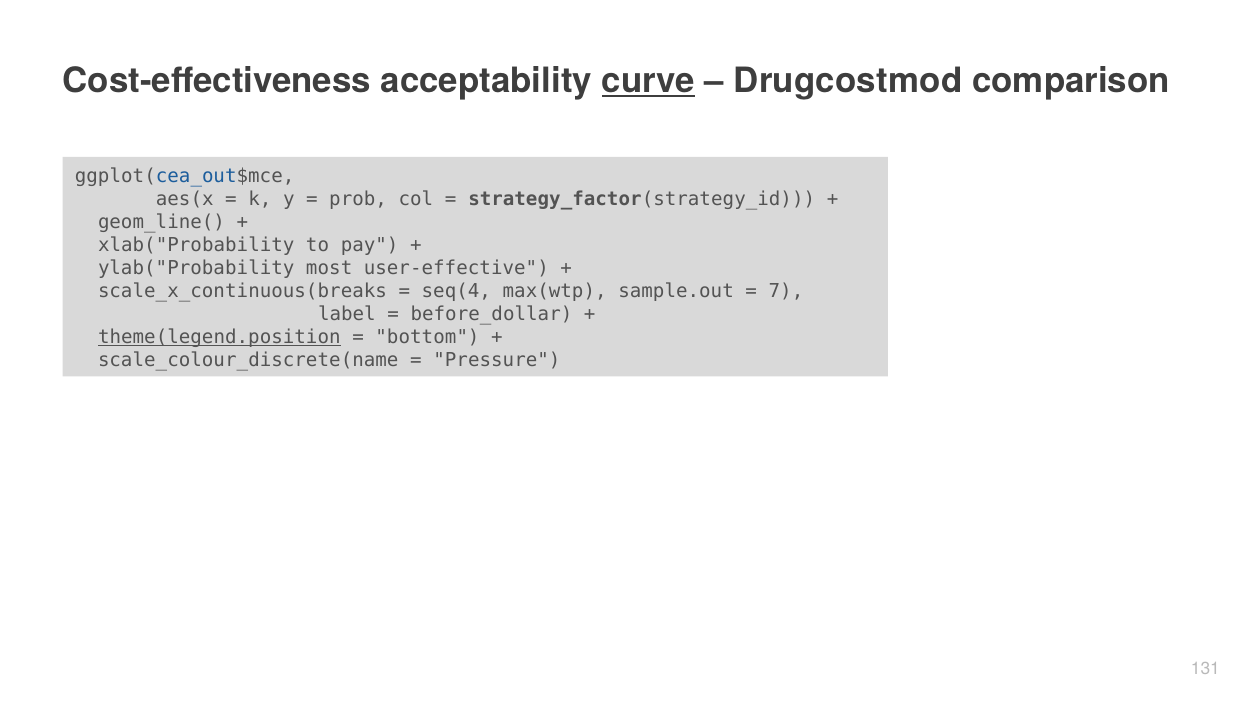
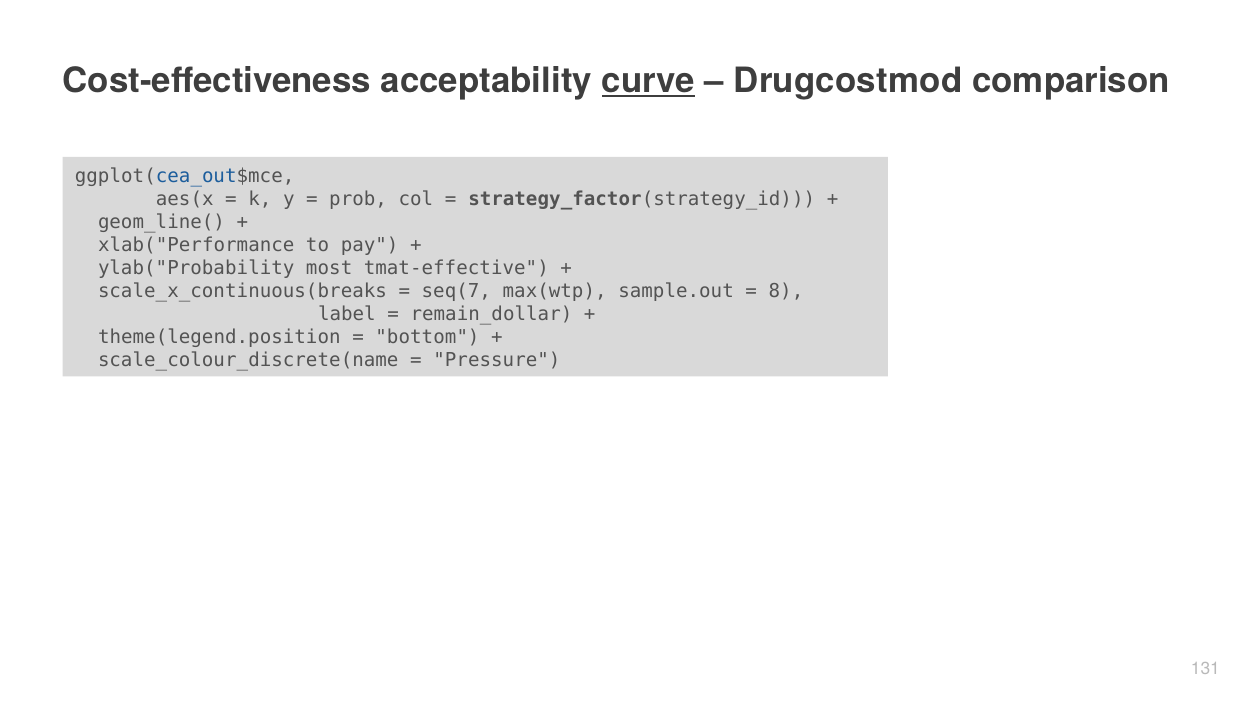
xlab("Probability: xlab("Probability -> xlab("Performance (196, 245)
user-effective: user-effective -> tmat-effective (456, 268)
seq(4: seq(4 -> seq(7 (456, 291)
7: 7 -> 8 (786, 291)
before_dollar: before_dollar -> remain_dollar (491, 314)
theme(legend.position underline: present -> none (219, 337)
